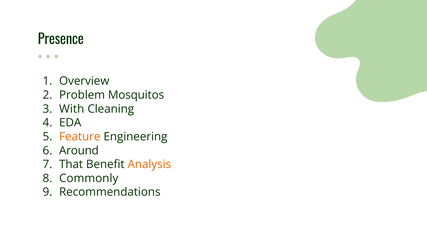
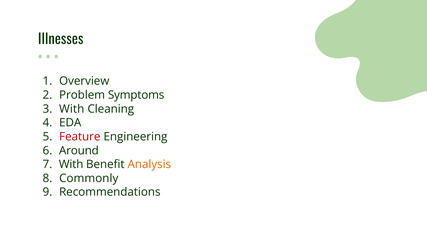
Presence: Presence -> Illnesses (61, 39)
Mosquitos: Mosquitos -> Symptoms (136, 95)
Feature colour: orange -> red (80, 137)
That: That -> With (71, 165)
